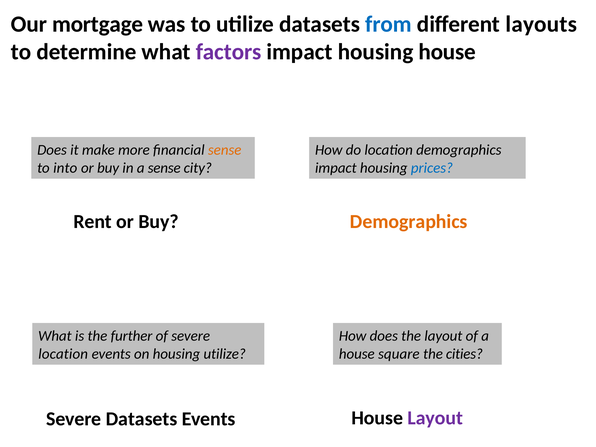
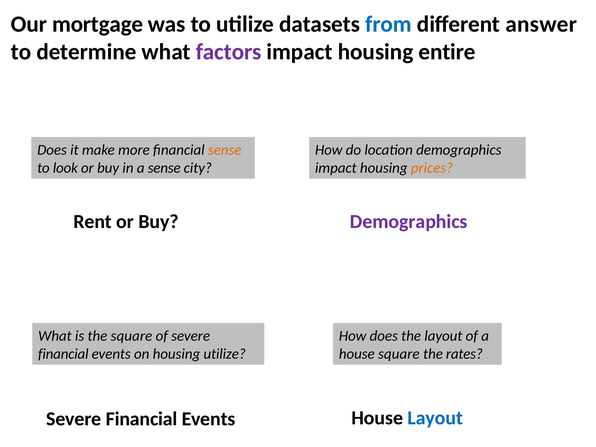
layouts: layouts -> answer (541, 24)
housing house: house -> entire (447, 52)
into: into -> look (65, 168)
prices colour: blue -> orange (432, 168)
Demographics colour: orange -> purple (409, 221)
the further: further -> square (131, 336)
location: location -> financial (63, 354)
cities: cities -> rates (464, 354)
Layout colour: purple -> blue (435, 418)
Datasets: Datasets -> Financial (142, 419)
